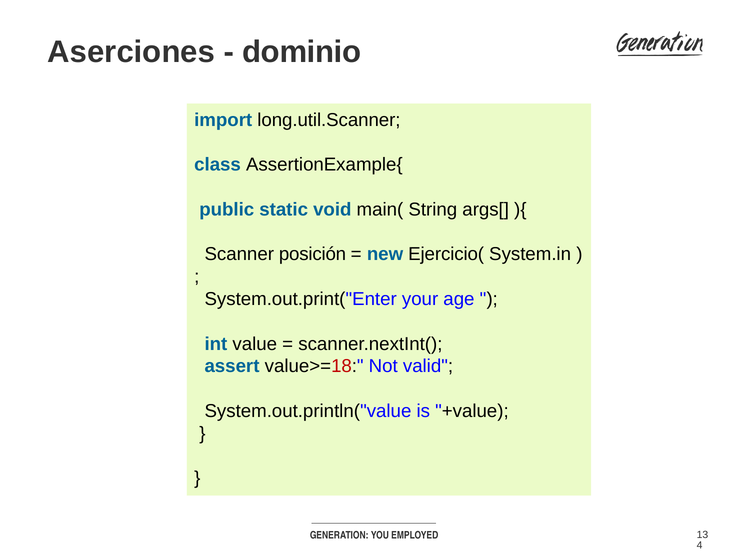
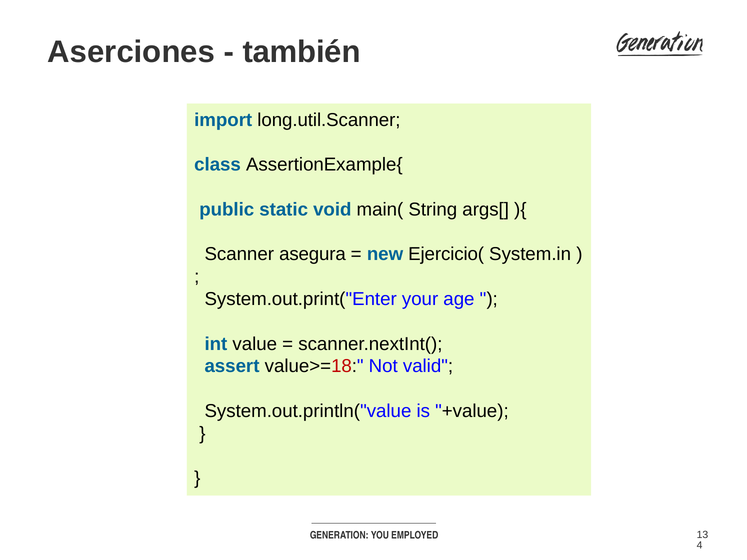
dominio: dominio -> también (302, 52)
posición: posición -> asegura (312, 254)
